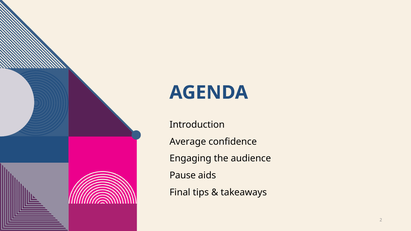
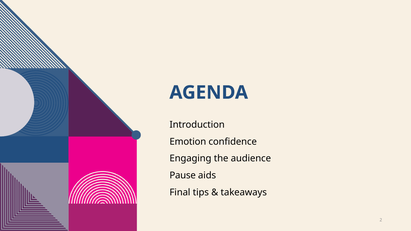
Average: Average -> Emotion (188, 142)
